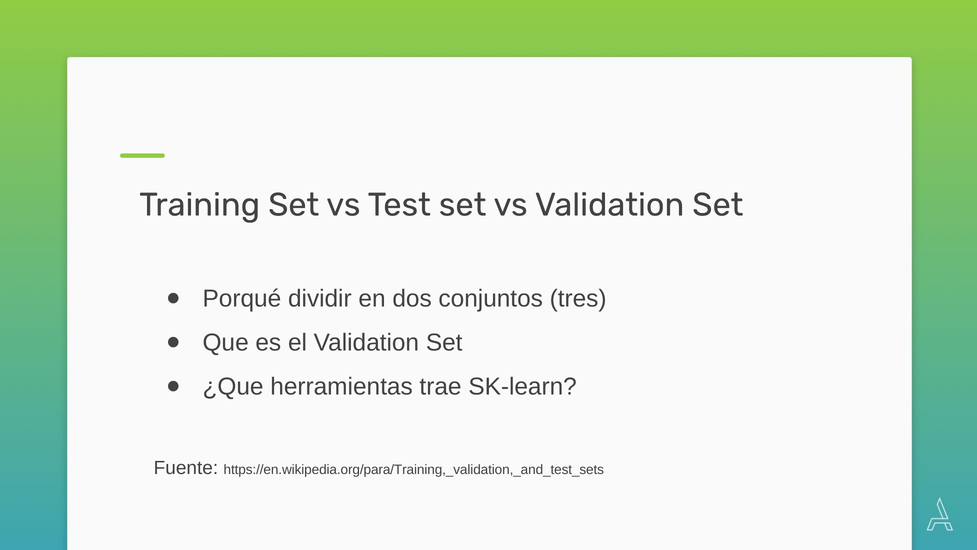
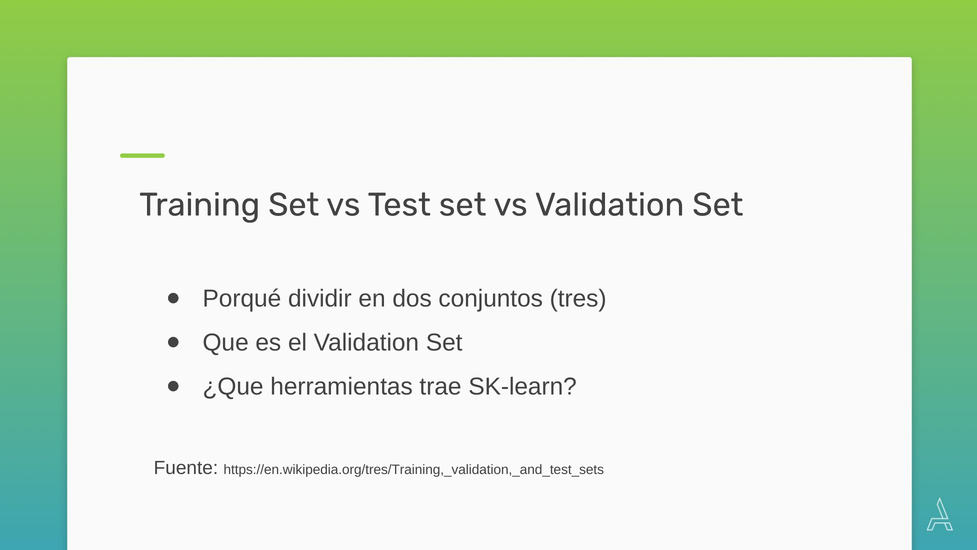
https://en.wikipedia.org/para/Training,_validation,_and_test_sets: https://en.wikipedia.org/para/Training,_validation,_and_test_sets -> https://en.wikipedia.org/tres/Training,_validation,_and_test_sets (414, 470)
